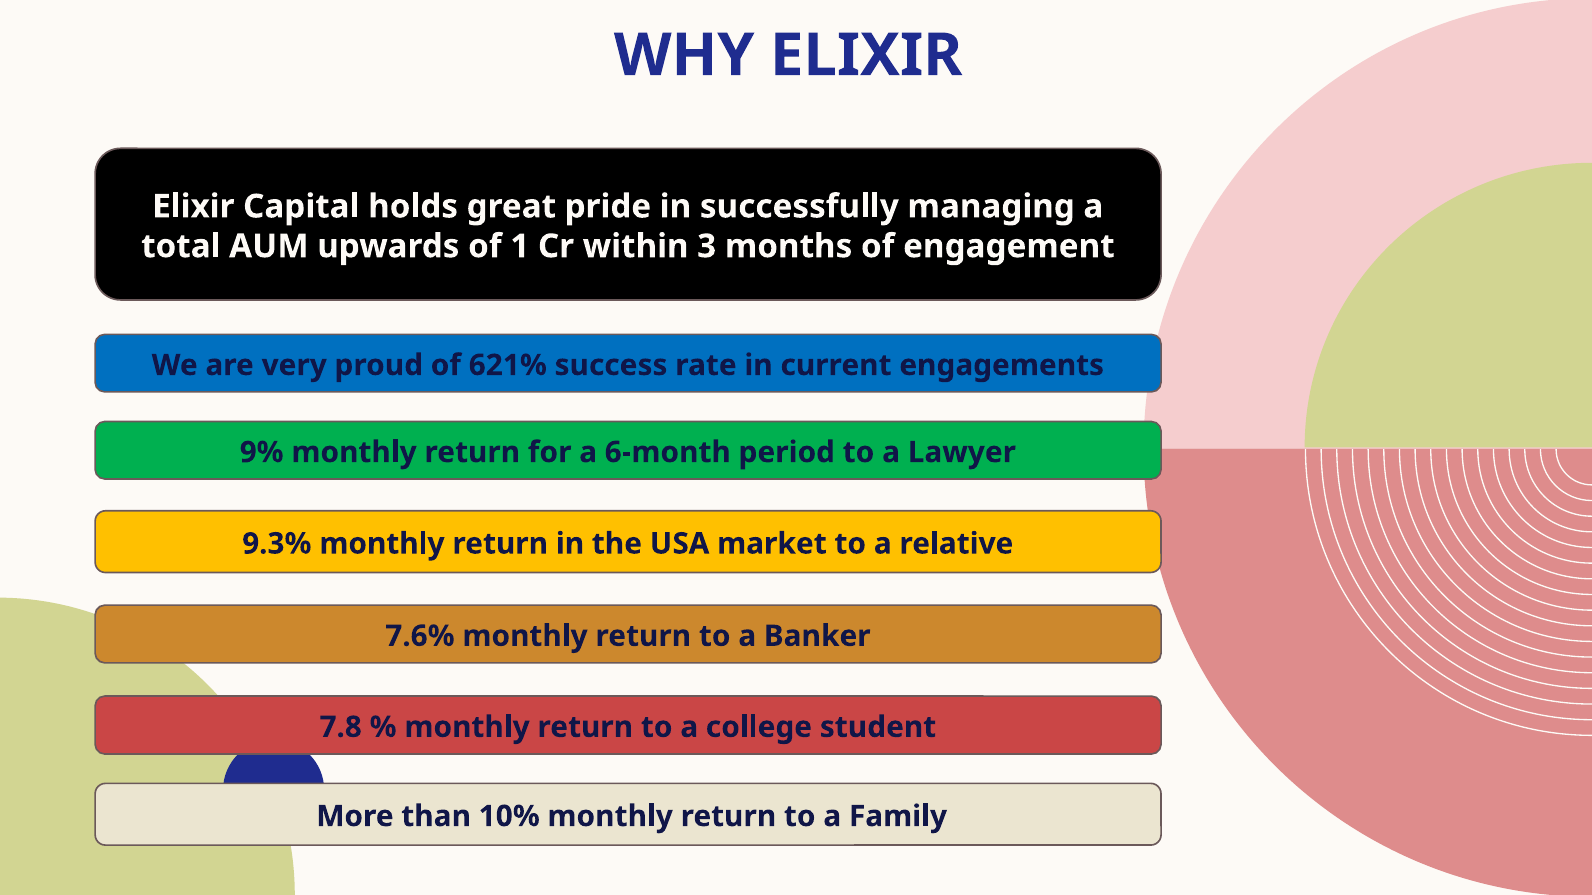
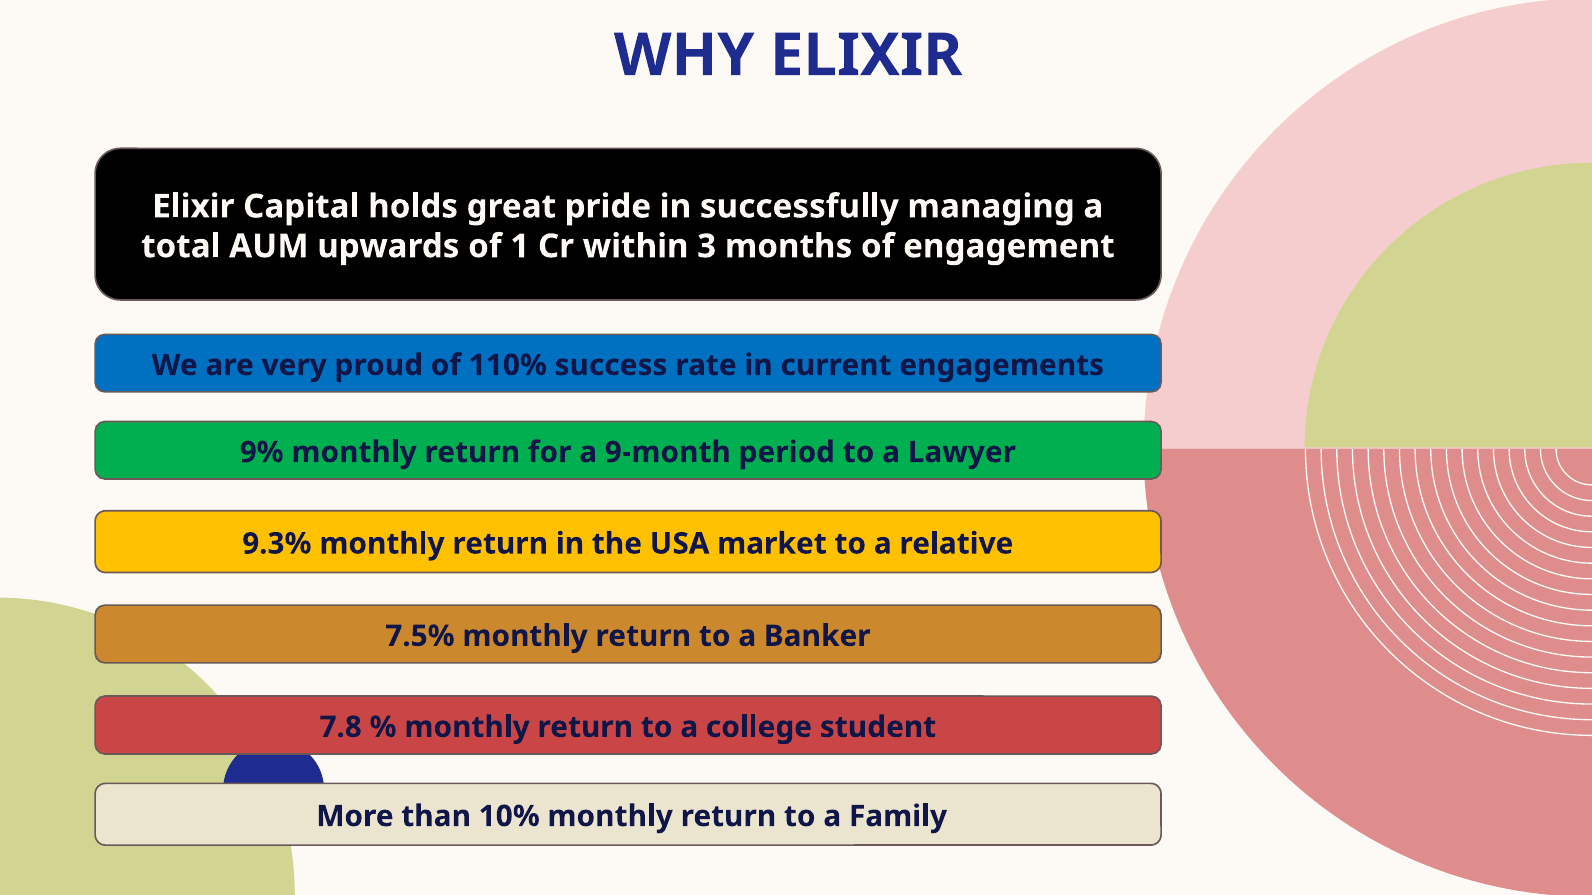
621%: 621% -> 110% (508, 365)
6-month: 6-month -> 9-month (668, 453)
7.6%: 7.6% -> 7.5% (420, 636)
